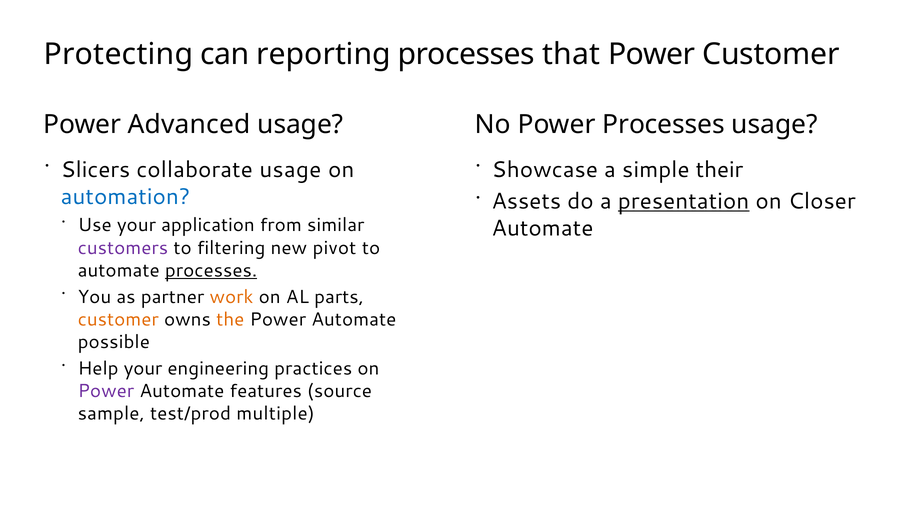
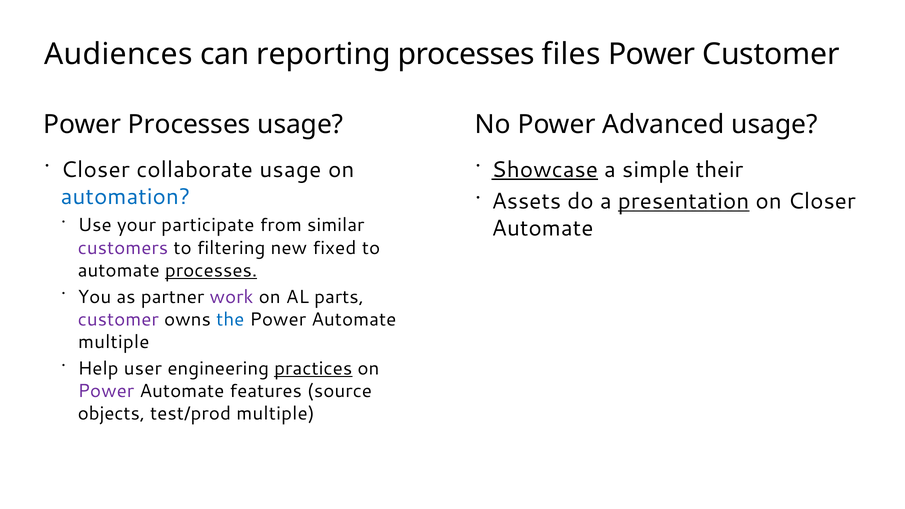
Protecting: Protecting -> Audiences (118, 54)
that: that -> files (571, 54)
Power Advanced: Advanced -> Processes (189, 124)
Power Processes: Processes -> Advanced (663, 124)
Slicers: Slicers -> Closer (95, 170)
Showcase underline: none -> present (545, 170)
application: application -> participate (208, 225)
pivot: pivot -> fixed (334, 248)
work colour: orange -> purple (231, 297)
customer colour: orange -> purple (118, 319)
the colour: orange -> blue (230, 319)
possible: possible -> multiple (114, 342)
Help your: your -> user (143, 369)
practices underline: none -> present (313, 369)
sample: sample -> objects (111, 414)
